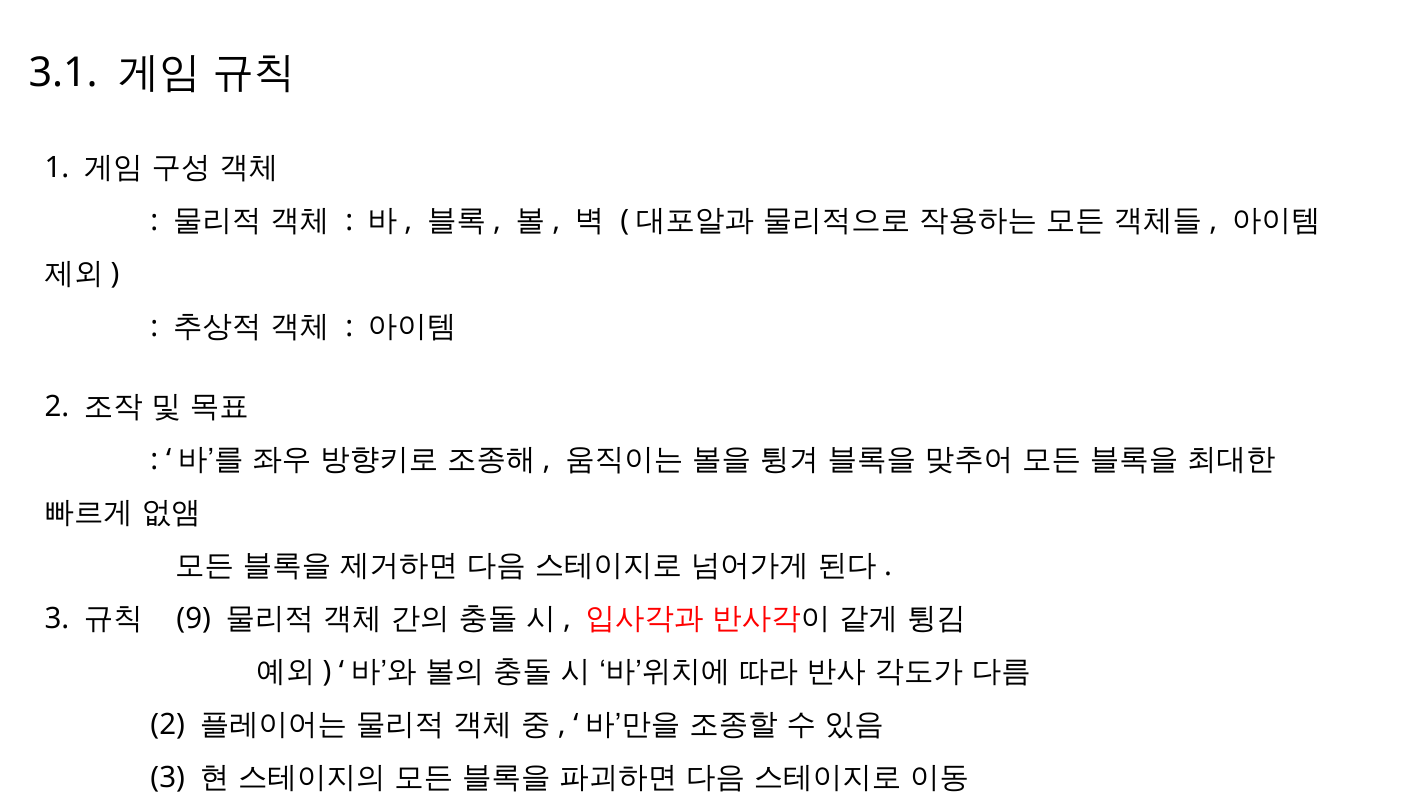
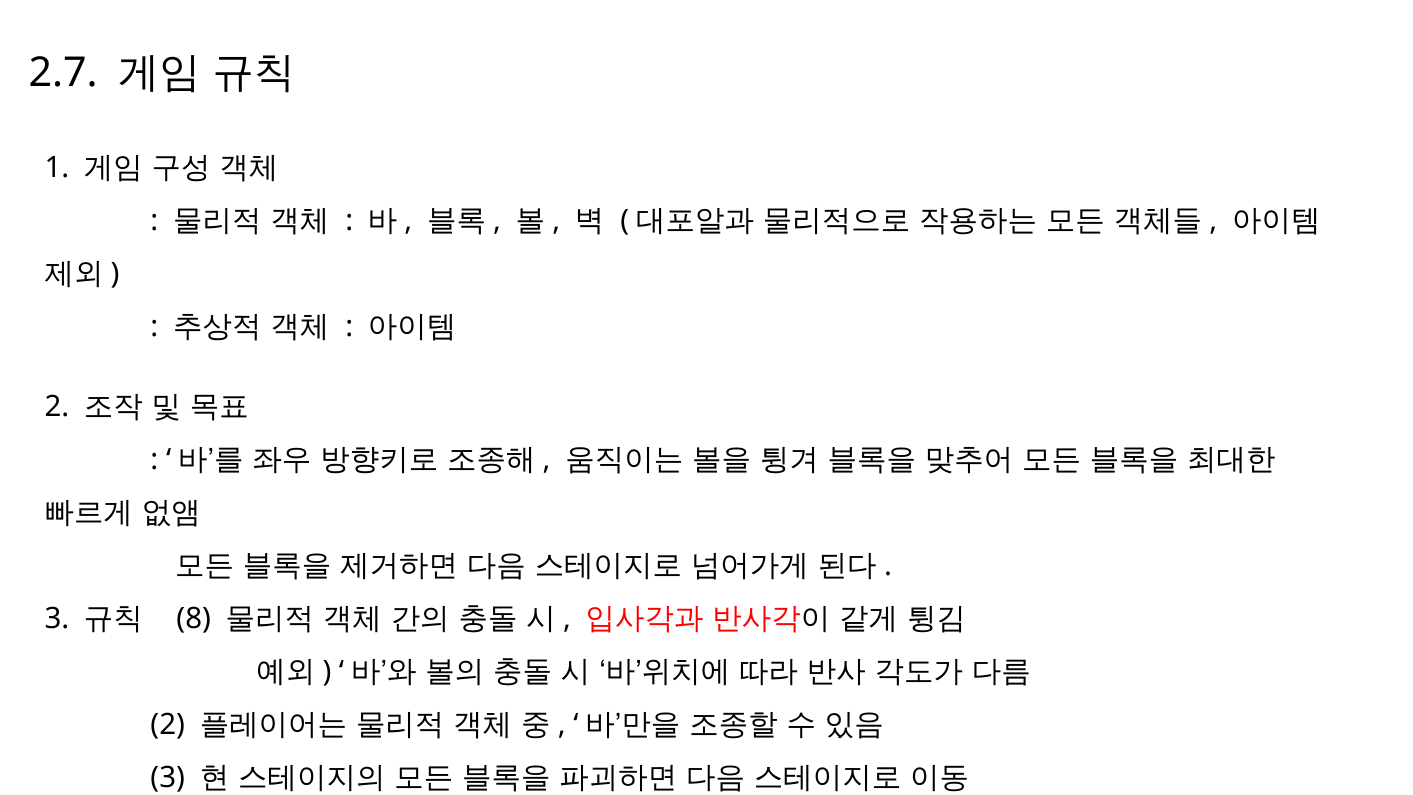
3.1: 3.1 -> 2.7 (63, 73)
9: 9 -> 8 (194, 618)
